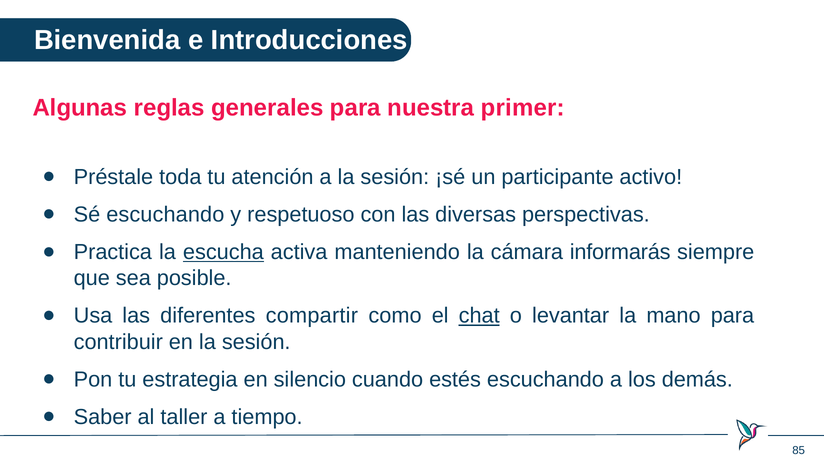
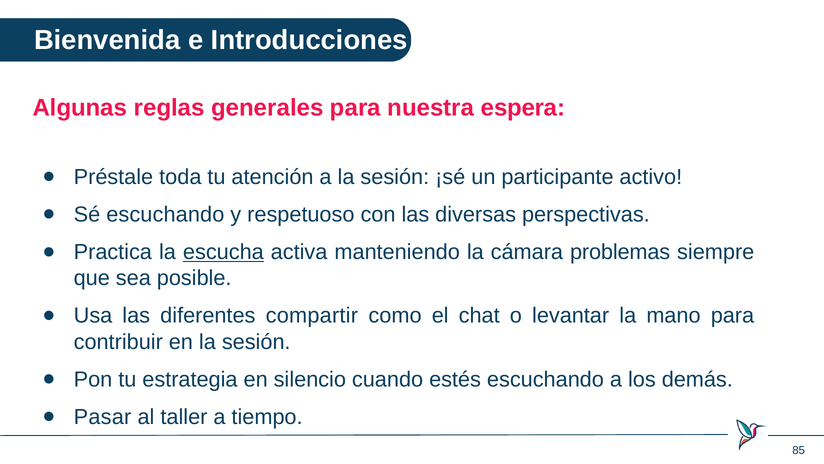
primer: primer -> espera (523, 108)
informarás: informarás -> problemas (620, 252)
chat underline: present -> none (479, 315)
Saber: Saber -> Pasar (103, 417)
